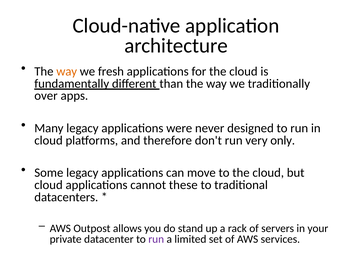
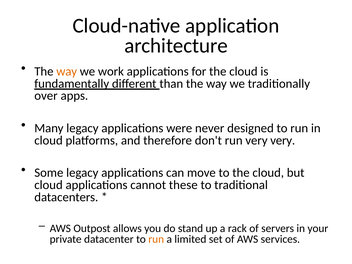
fresh: fresh -> work (111, 71)
very only: only -> very (283, 140)
run colour: purple -> orange (156, 239)
